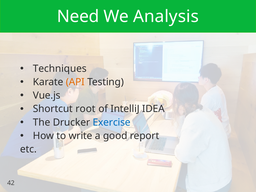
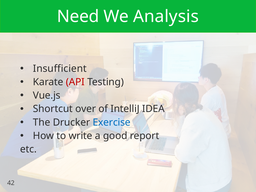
Techniques: Techniques -> Insufficient (60, 69)
API colour: orange -> red (75, 82)
root: root -> over (86, 109)
